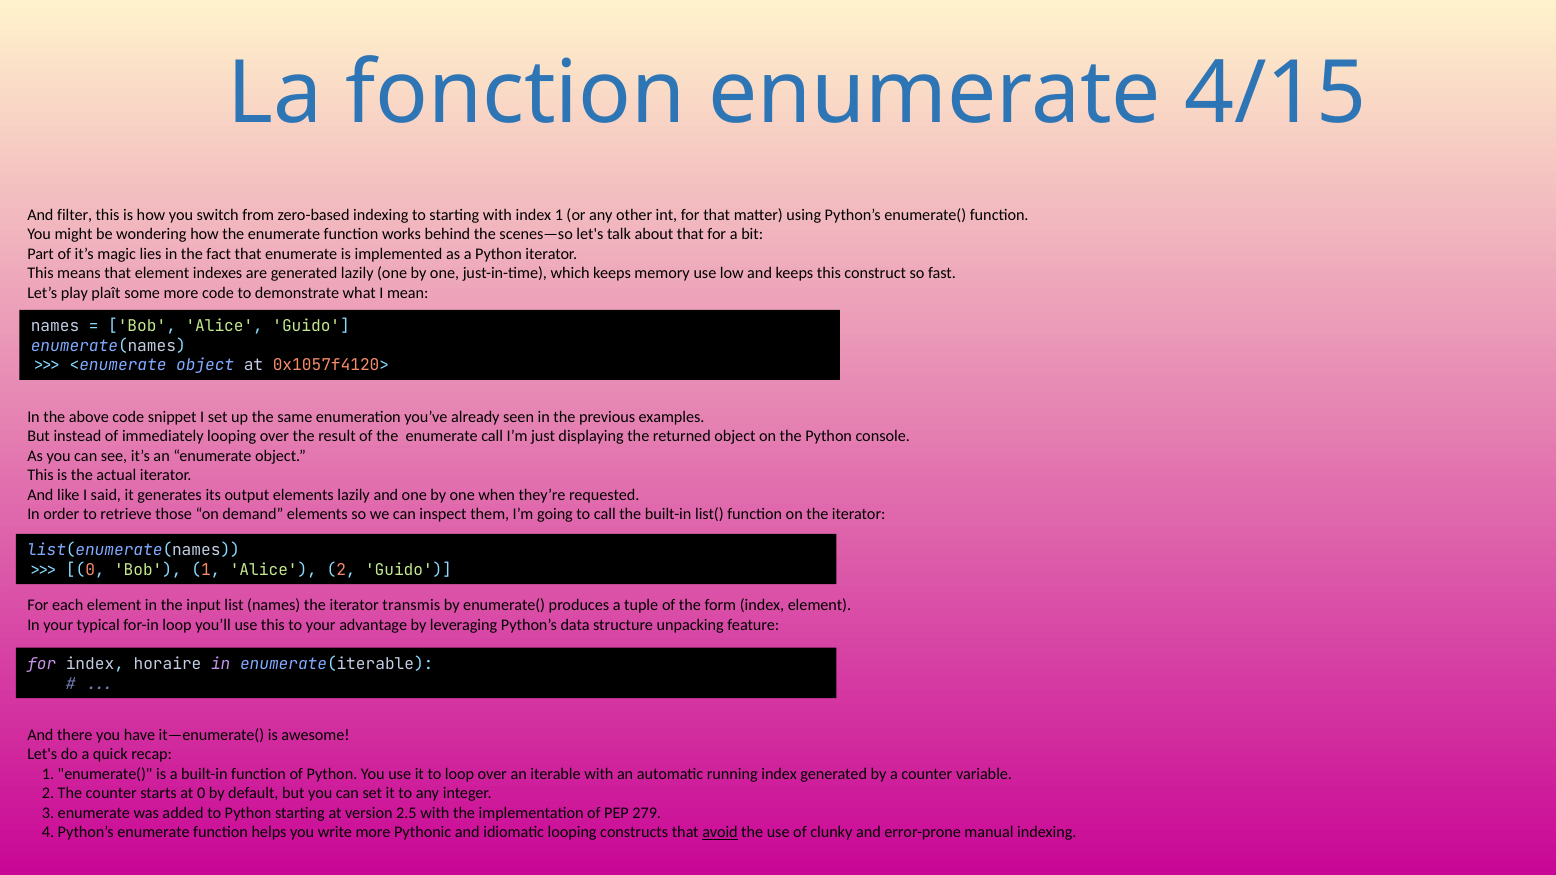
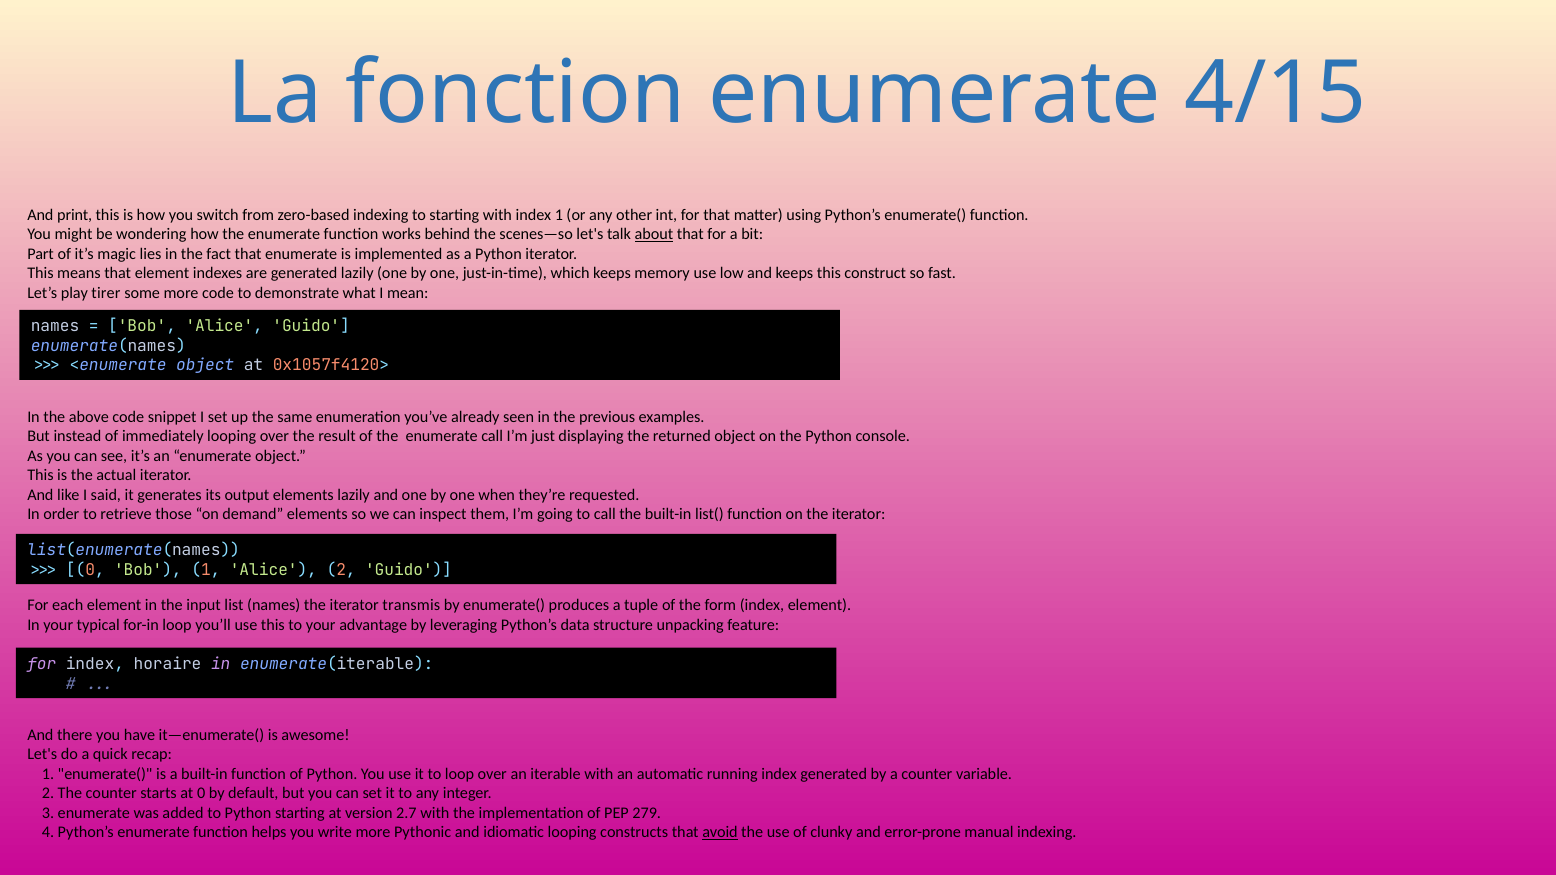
filter: filter -> print (75, 215)
about underline: none -> present (654, 234)
plaît: plaît -> tirer (106, 293)
2.5: 2.5 -> 2.7 (406, 813)
